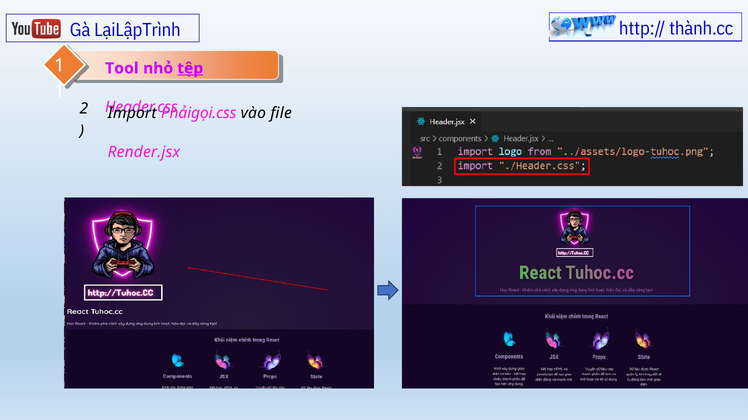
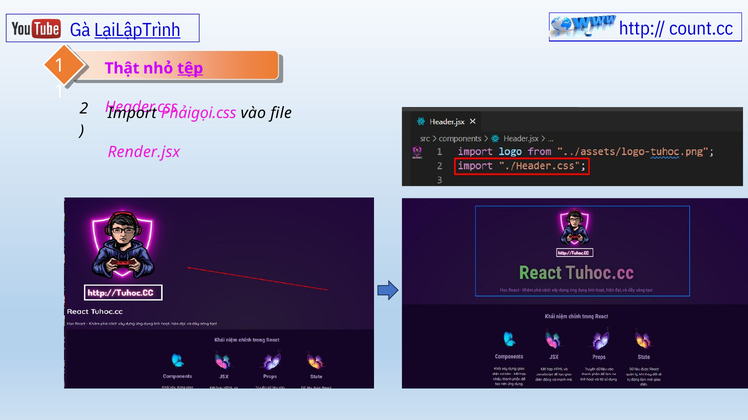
LạiLậpTrình underline: none -> present (137, 30)
thành.cc: thành.cc -> count.cc (701, 29)
Tool: Tool -> Thật (122, 68)
